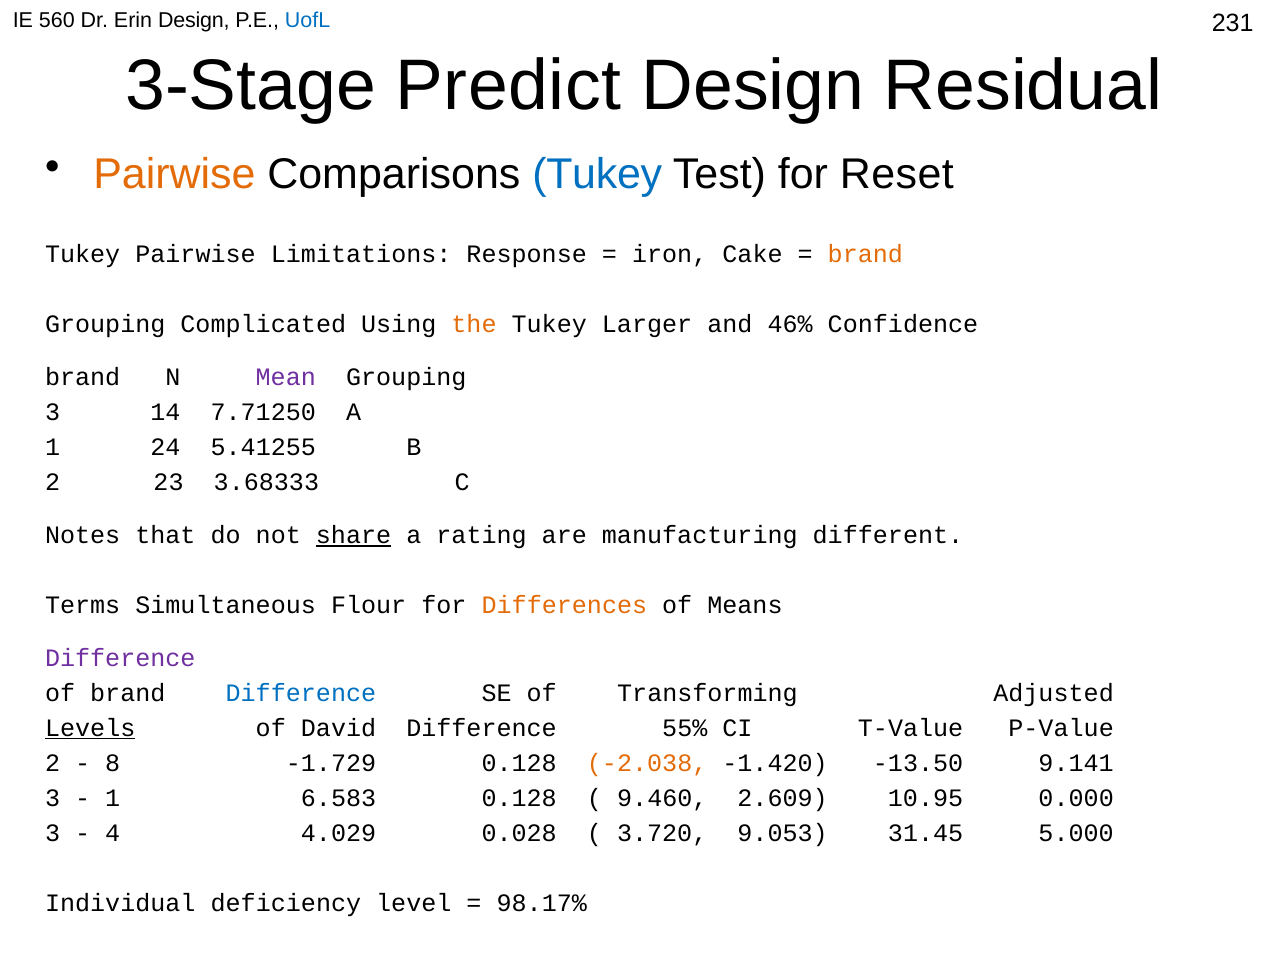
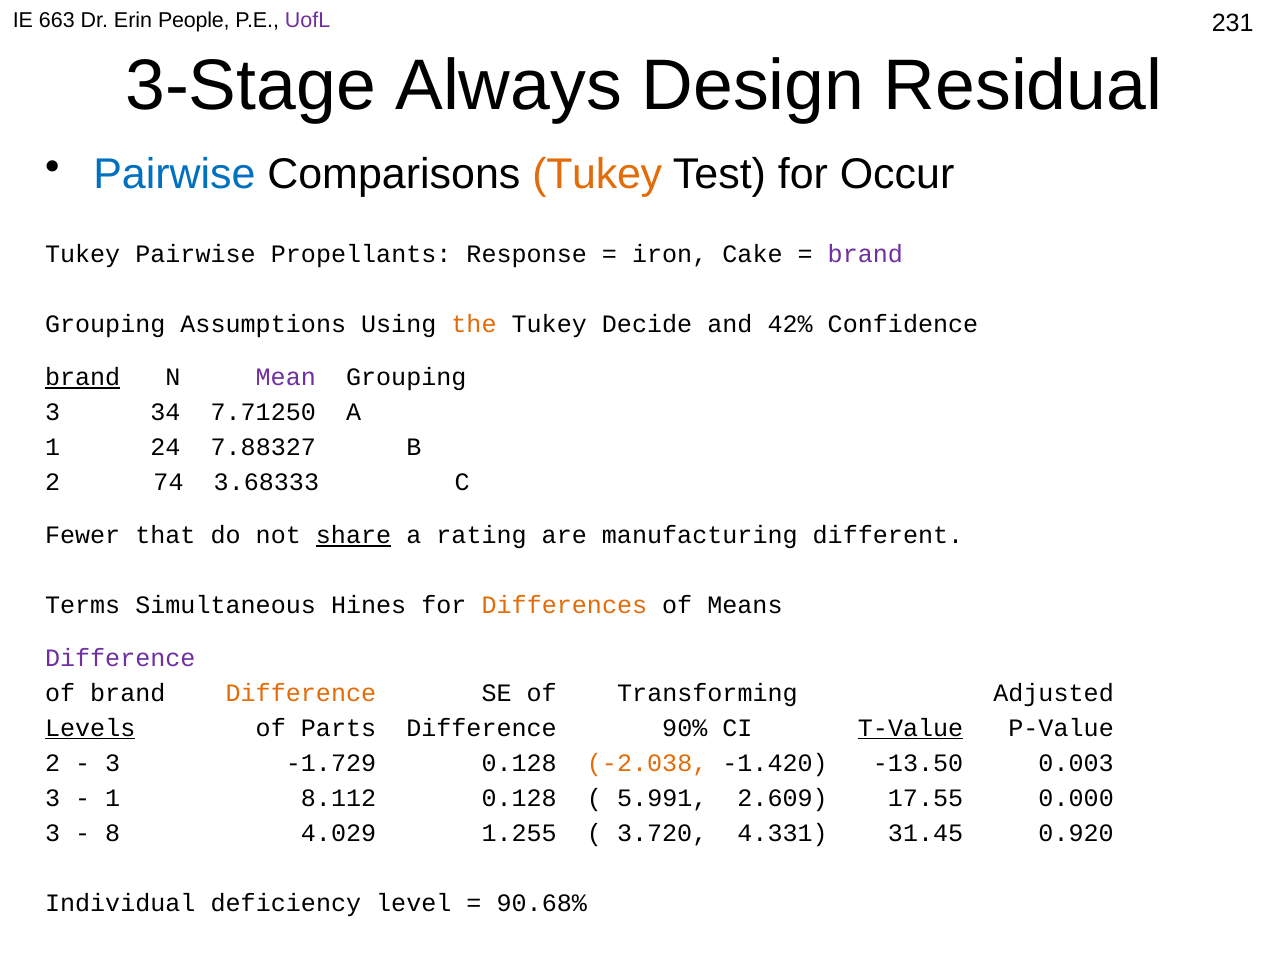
560: 560 -> 663 (57, 21)
Erin Design: Design -> People (194, 21)
UofL colour: blue -> purple (308, 21)
Predict: Predict -> Always (509, 85)
Pairwise colour: orange -> blue (174, 175)
Tukey colour: blue -> orange (597, 175)
Reset: Reset -> Occur (897, 175)
Limitations: Limitations -> Propellants (361, 254)
brand colour: orange -> purple (865, 254)
Complicated: Complicated -> Assumptions (263, 325)
Larger: Larger -> Decide (647, 325)
46%: 46% -> 42% (790, 325)
brand underline: none -> present (83, 377)
14: 14 -> 34 (165, 412)
5.41255: 5.41255 -> 7.88327 (263, 447)
23: 23 -> 74 (169, 482)
Notes: Notes -> Fewer (83, 535)
Flour: Flour -> Hines (369, 605)
Difference colour: blue -> orange (301, 693)
David: David -> Parts (339, 728)
55%: 55% -> 90% (685, 728)
T-Value underline: none -> present (911, 728)
8: 8 -> 3 (113, 763)
9.141: 9.141 -> 0.003 (1076, 763)
6.583: 6.583 -> 8.112 (339, 798)
9.460: 9.460 -> 5.991 (662, 798)
10.95: 10.95 -> 17.55 (926, 798)
4: 4 -> 8 (113, 833)
0.028: 0.028 -> 1.255 (519, 833)
9.053: 9.053 -> 4.331 (783, 833)
5.000: 5.000 -> 0.920 (1076, 833)
98.17%: 98.17% -> 90.68% (542, 903)
